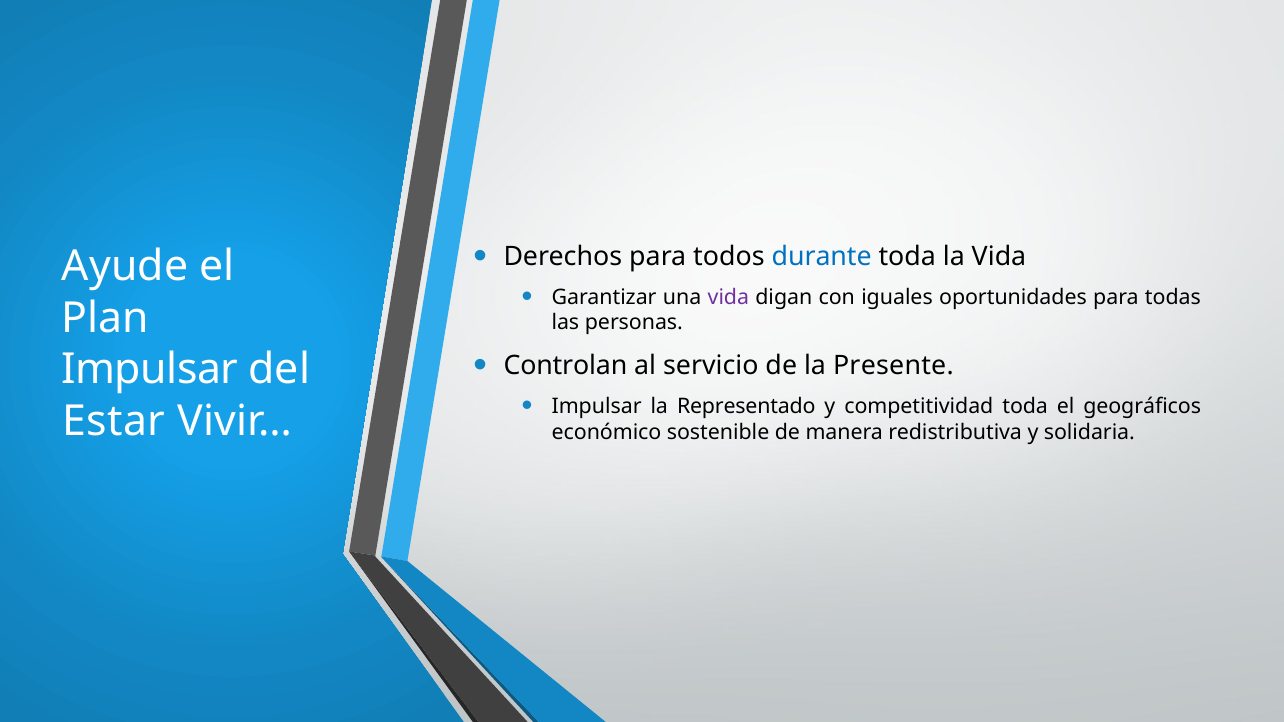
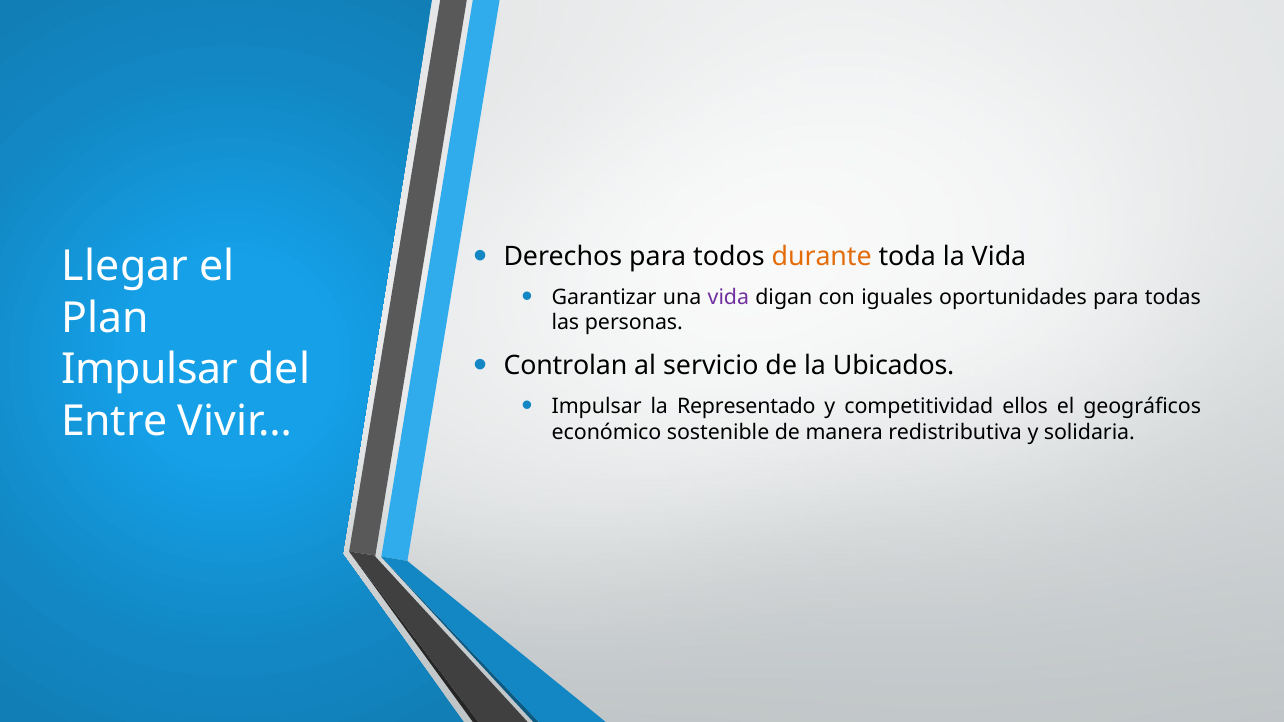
durante colour: blue -> orange (822, 257)
Ayude: Ayude -> Llegar (125, 267)
Presente: Presente -> Ubicados (894, 366)
competitividad toda: toda -> ellos (1025, 406)
Estar: Estar -> Entre (115, 421)
